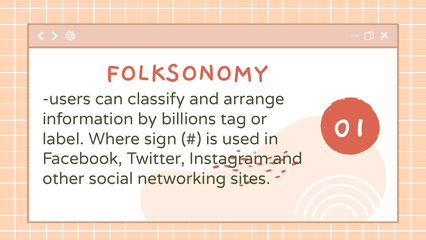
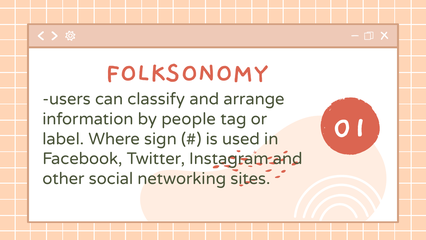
billions: billions -> people (189, 119)
